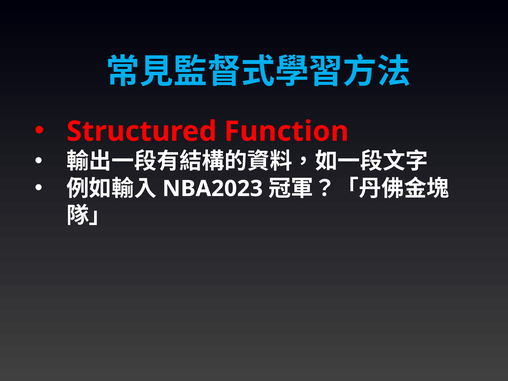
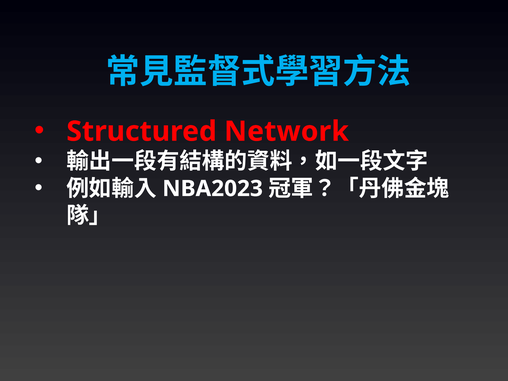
Function: Function -> Network (286, 131)
